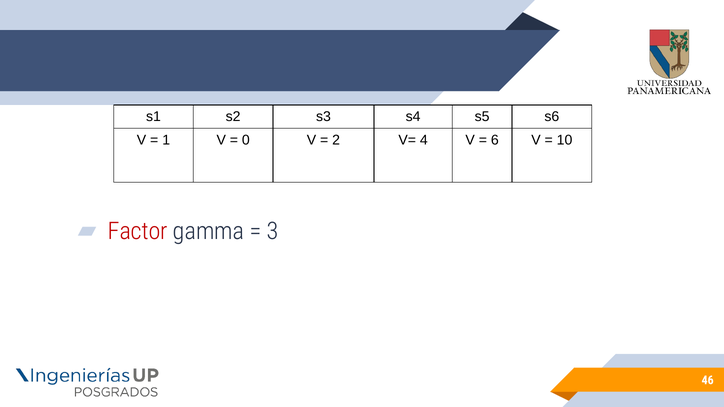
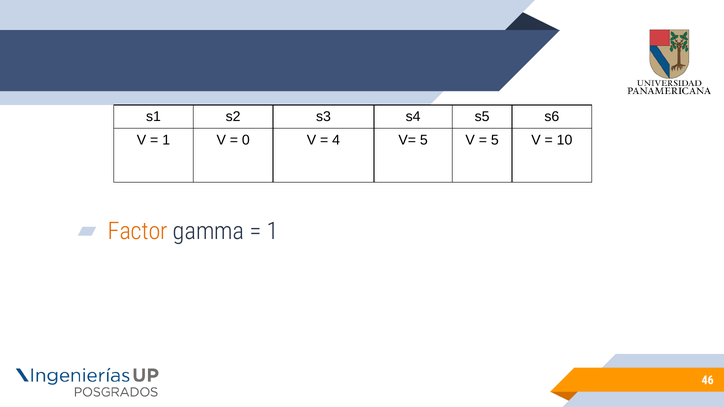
2: 2 -> 4 (336, 140)
V= 4: 4 -> 5 (424, 140)
6: 6 -> 5 (495, 140)
Factor colour: red -> orange (138, 231)
3: 3 -> 1 (273, 231)
